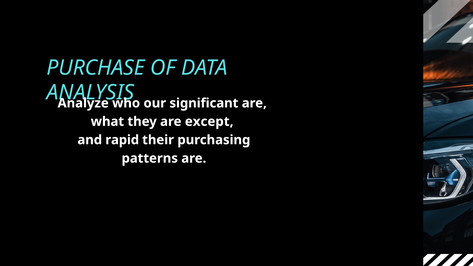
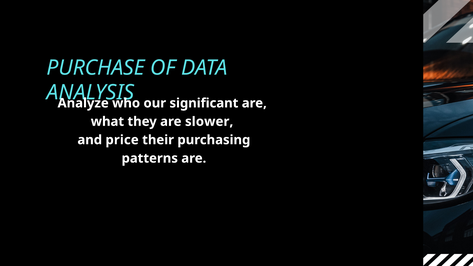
except: except -> slower (209, 122)
rapid: rapid -> price (122, 140)
